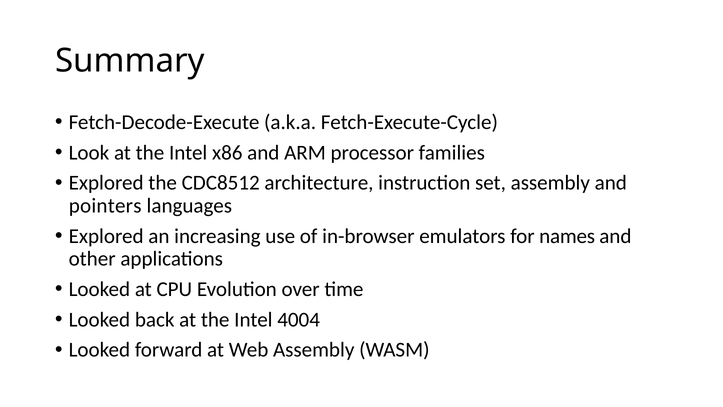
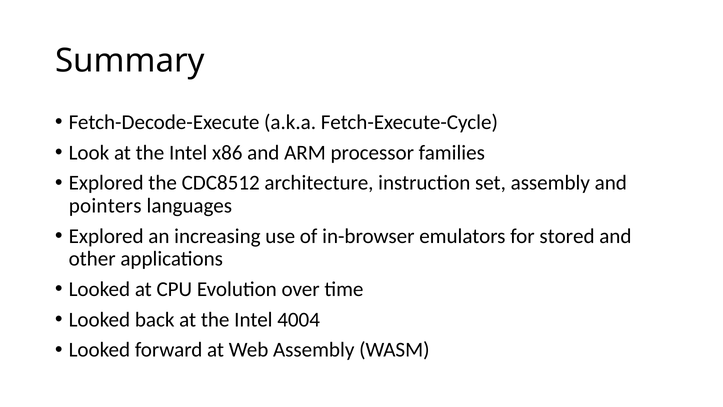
names: names -> stored (567, 236)
